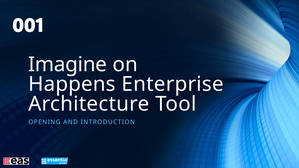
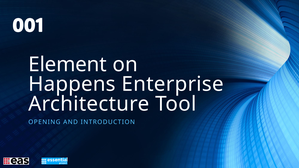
Imagine: Imagine -> Element (68, 65)
